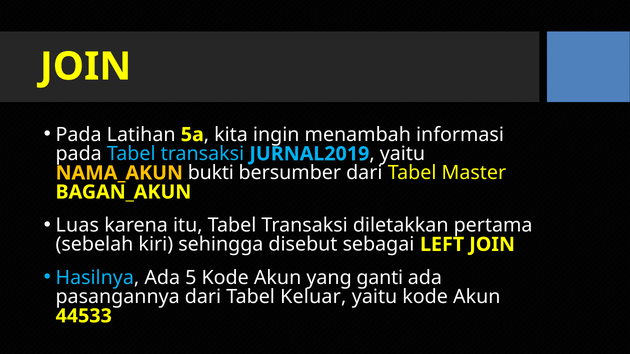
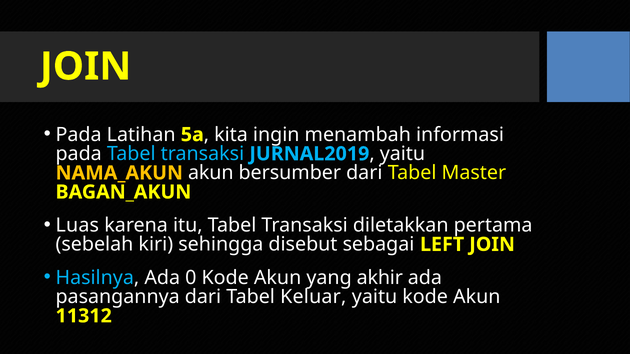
NAMA_AKUN bukti: bukti -> akun (211, 173)
5: 5 -> 0 (191, 278)
ganti: ganti -> akhir (380, 278)
44533: 44533 -> 11312 (84, 316)
